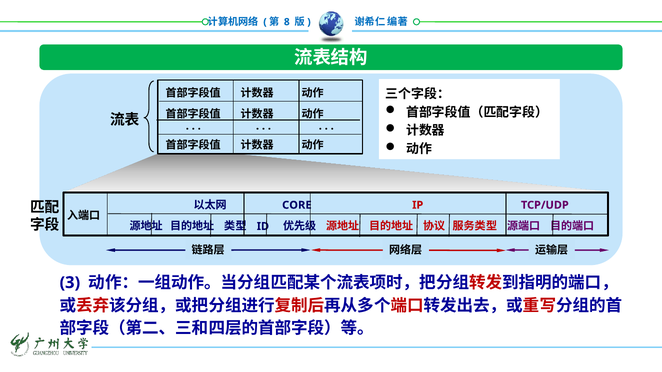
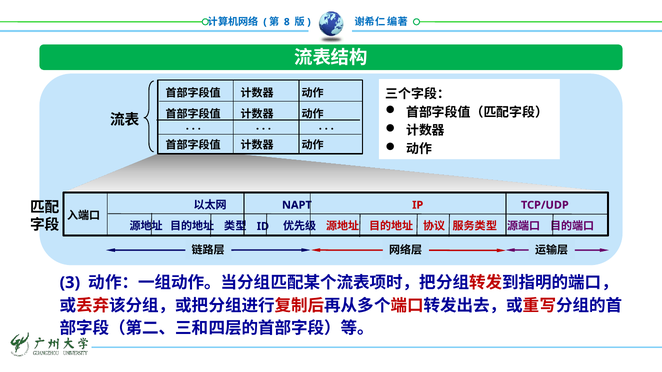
CORE: CORE -> NAPT (297, 205)
